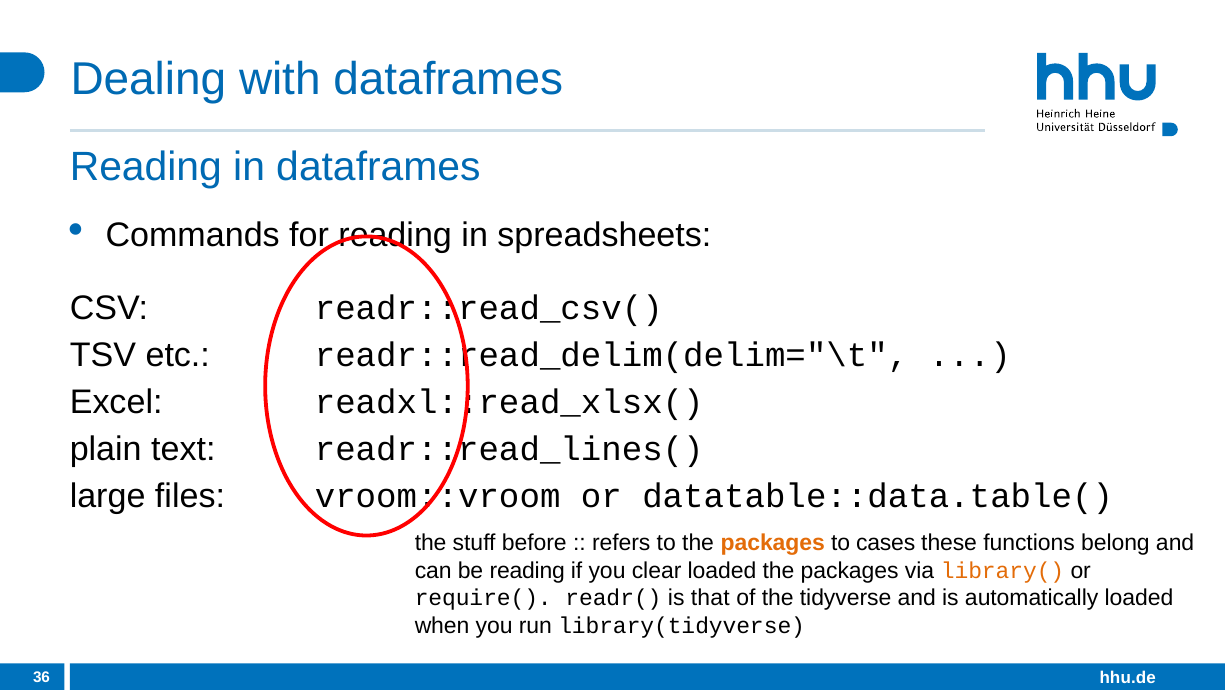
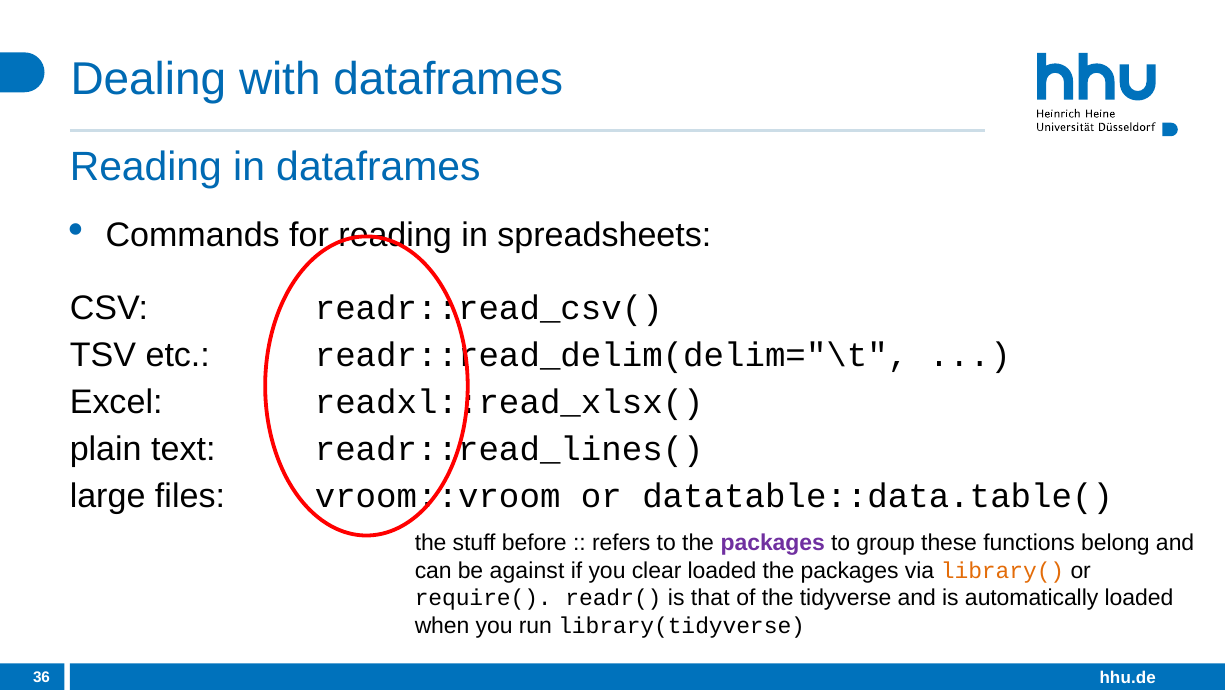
packages colour: orange -> purple (773, 543)
cases: cases -> group (886, 543)
be reading: reading -> against (527, 571)
